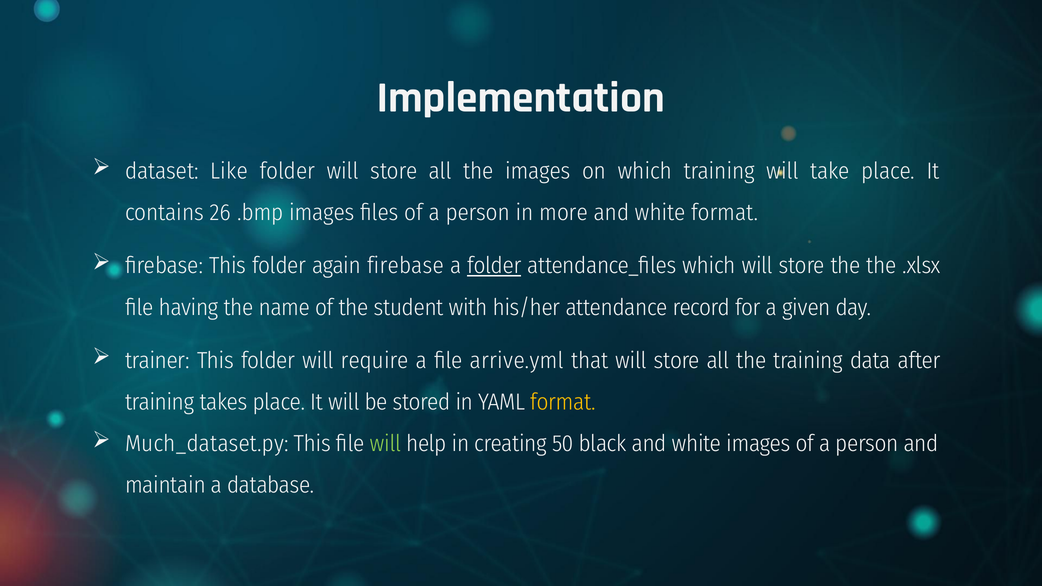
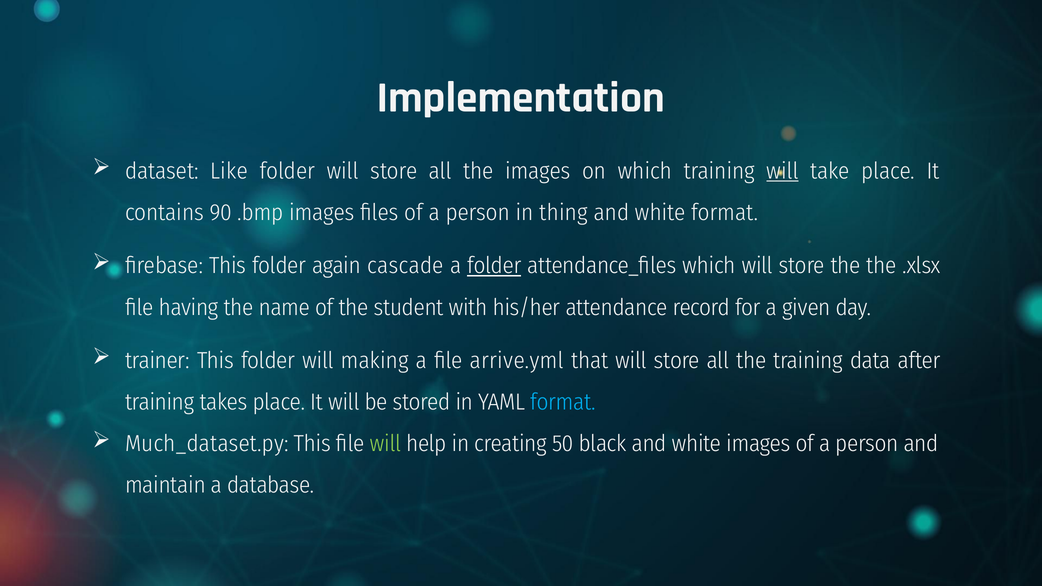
will underline: none -> present (783, 171)
26: 26 -> 90 (221, 213)
more: more -> thing (564, 213)
again firebase: firebase -> cascade (405, 266)
require: require -> making (375, 361)
format colour: yellow -> light blue (563, 402)
